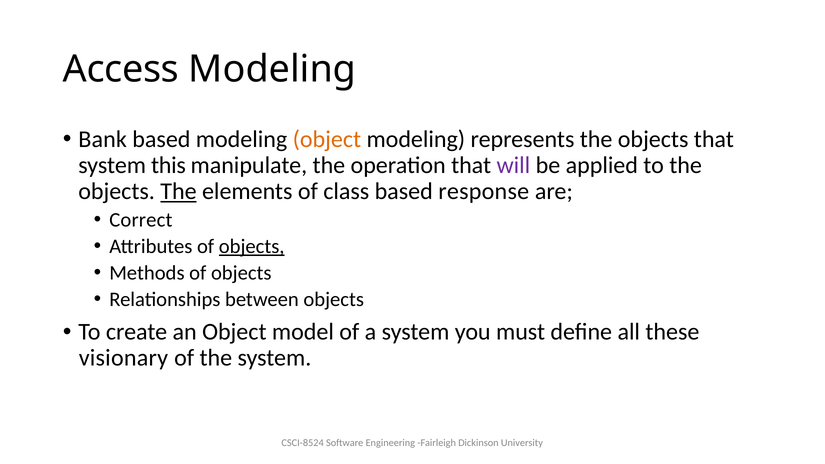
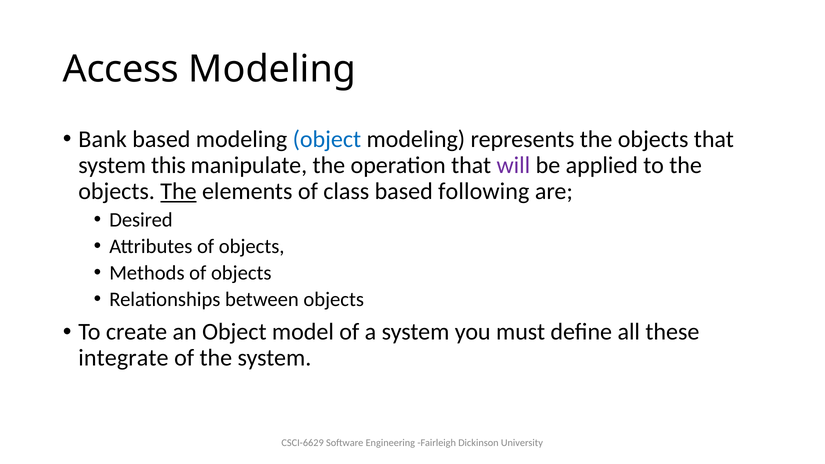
object colour: orange -> blue (327, 139)
response: response -> following (484, 191)
Correct: Correct -> Desired (141, 220)
objects underline: present -> none (252, 246)
visionary: visionary -> integrate (123, 358)
CSCI-8524: CSCI-8524 -> CSCI-6629 (303, 443)
